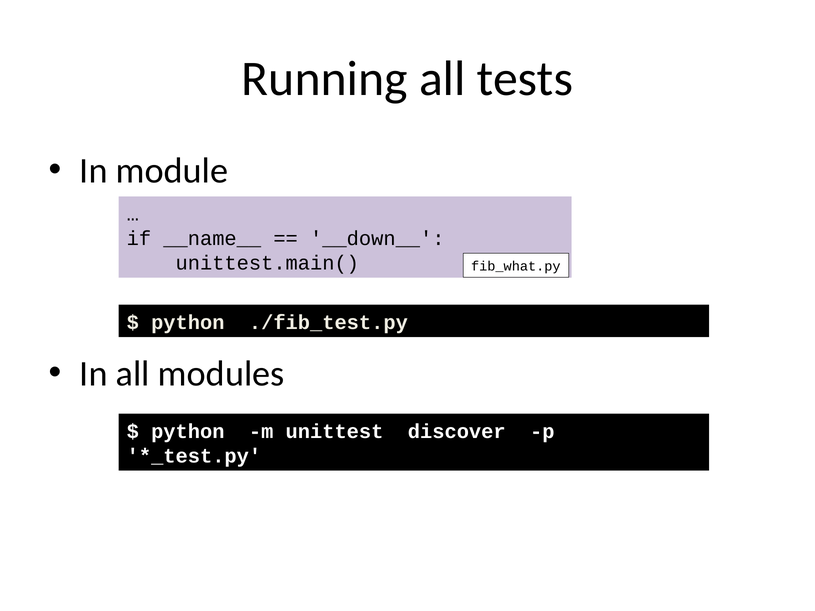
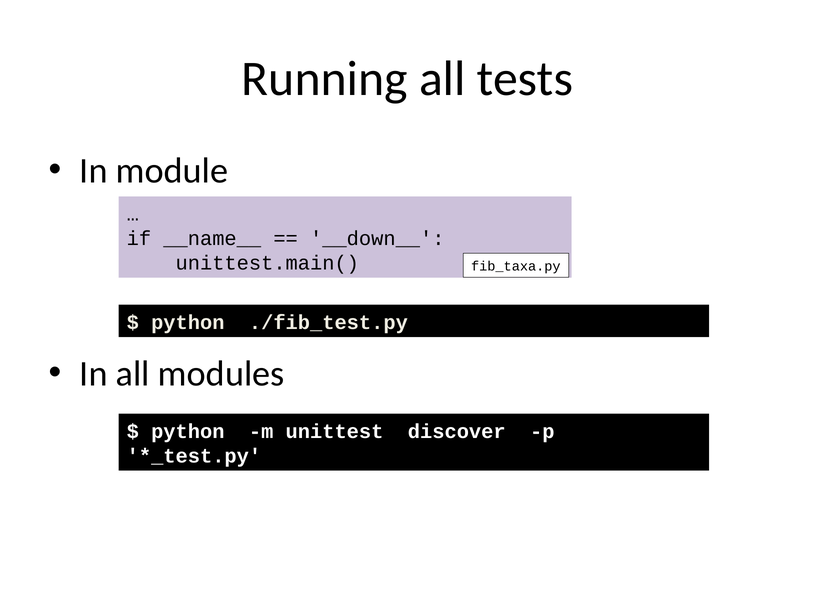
fib_what.py: fib_what.py -> fib_taxa.py (516, 266)
